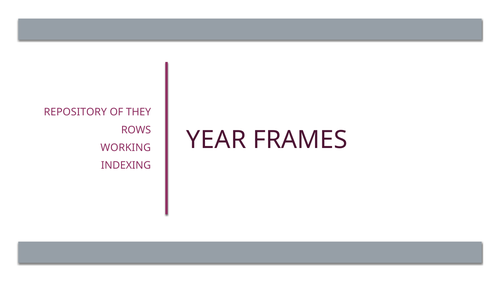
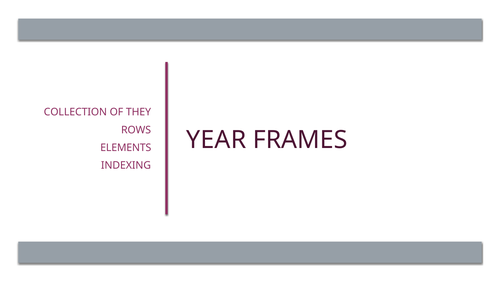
REPOSITORY: REPOSITORY -> COLLECTION (75, 112)
WORKING: WORKING -> ELEMENTS (126, 147)
